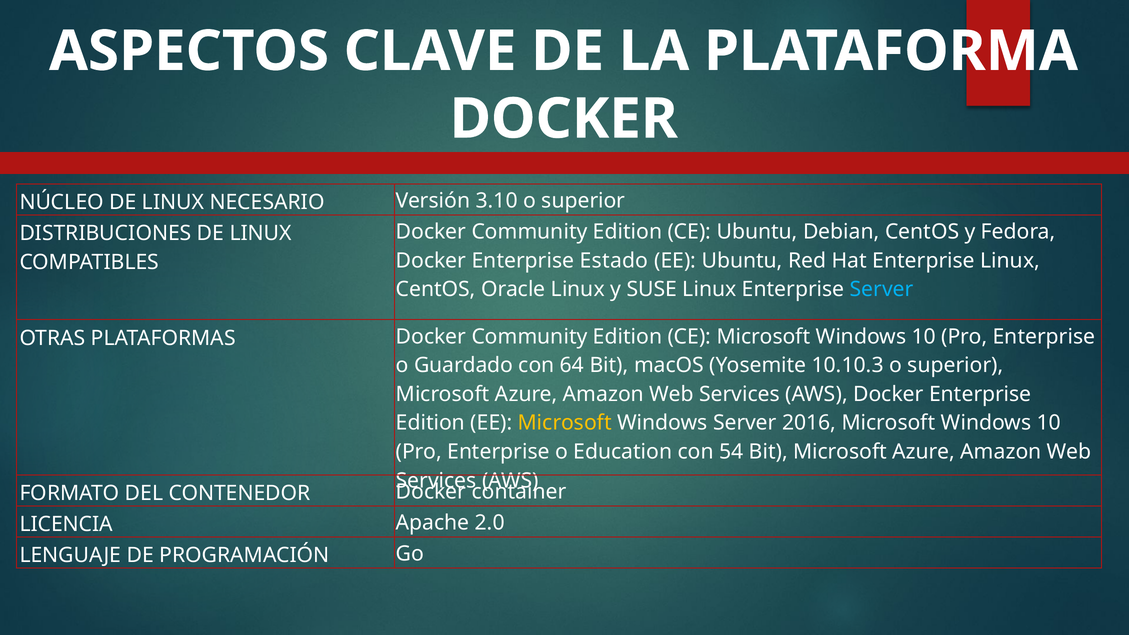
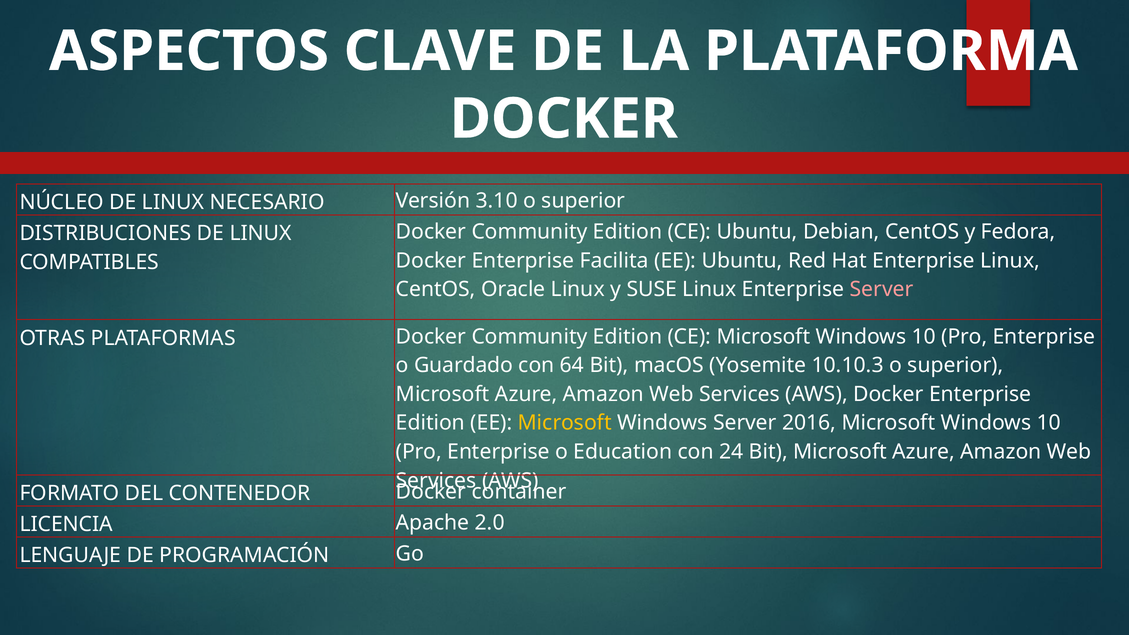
Estado: Estado -> Facilita (614, 261)
Server colour: light blue -> pink (882, 289)
54: 54 -> 24 (731, 452)
